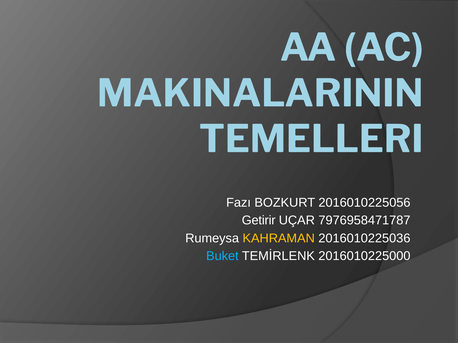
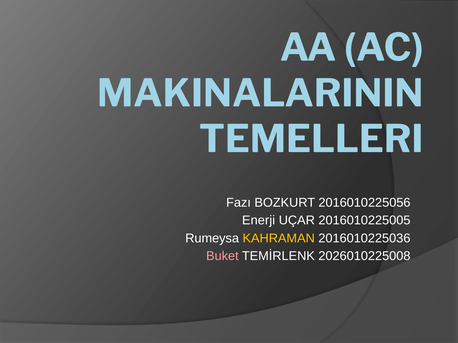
Getirir: Getirir -> Enerji (259, 221)
7976958471787: 7976958471787 -> 2016010225005 (364, 221)
Buket colour: light blue -> pink (222, 256)
2016010225000: 2016010225000 -> 2026010225008 (364, 256)
